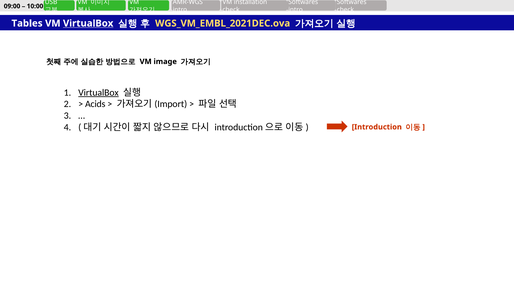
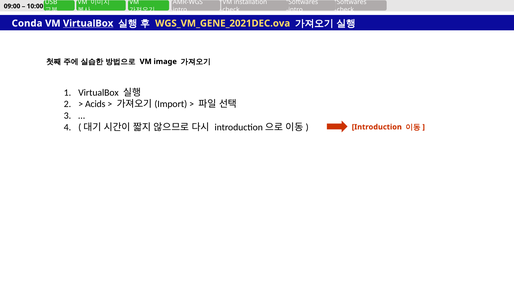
Tables: Tables -> Conda (27, 23)
WGS_VM_EMBL_2021DEC.ova: WGS_VM_EMBL_2021DEC.ova -> WGS_VM_GENE_2021DEC.ova (223, 23)
VirtualBox underline: present -> none (98, 93)
